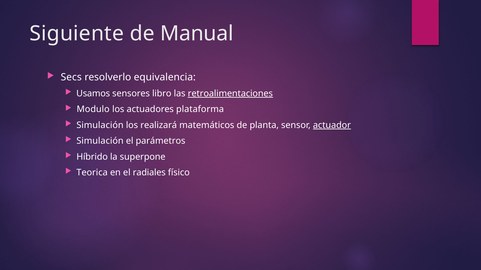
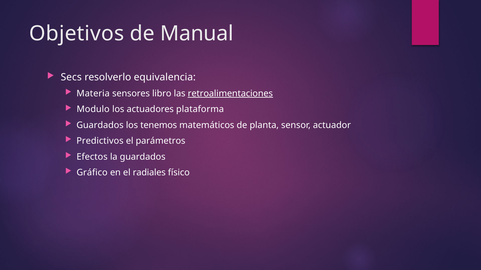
Siguiente: Siguiente -> Objetivos (77, 34)
Usamos: Usamos -> Materia (93, 94)
Simulación: Simulación -> Guardados (100, 125)
realizará: realizará -> tenemos (159, 125)
actuador underline: present -> none (332, 125)
Simulación: Simulación -> Predictivos (100, 141)
Híbrido: Híbrido -> Efectos (92, 157)
la superpone: superpone -> guardados (143, 157)
Teorica: Teorica -> Gráfico (92, 173)
